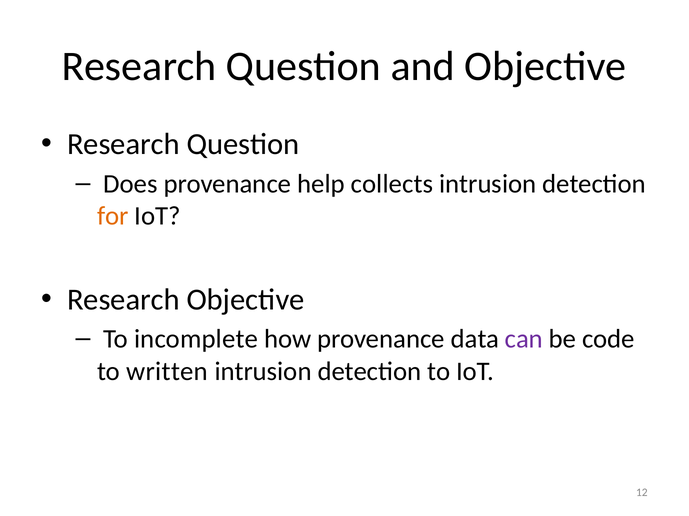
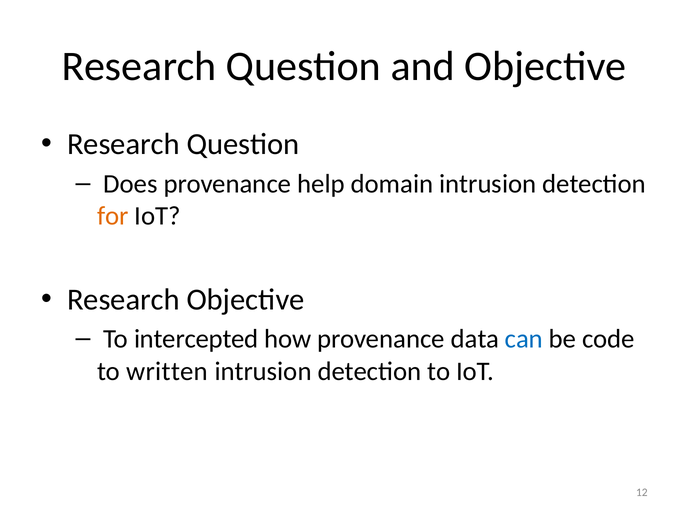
collects: collects -> domain (392, 184)
incomplete: incomplete -> intercepted (196, 340)
can colour: purple -> blue (524, 340)
